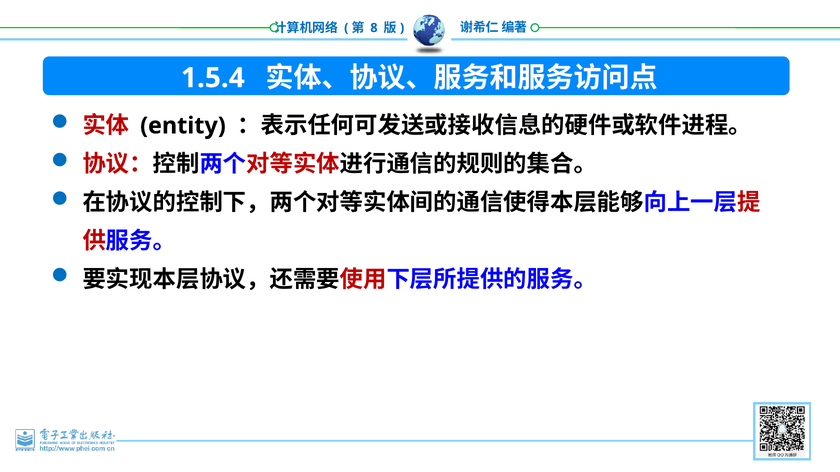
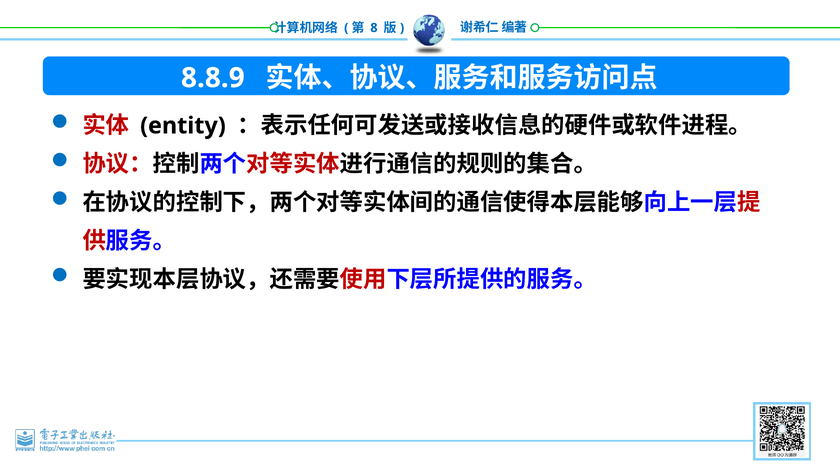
1.5.4: 1.5.4 -> 8.8.9 (213, 78)
